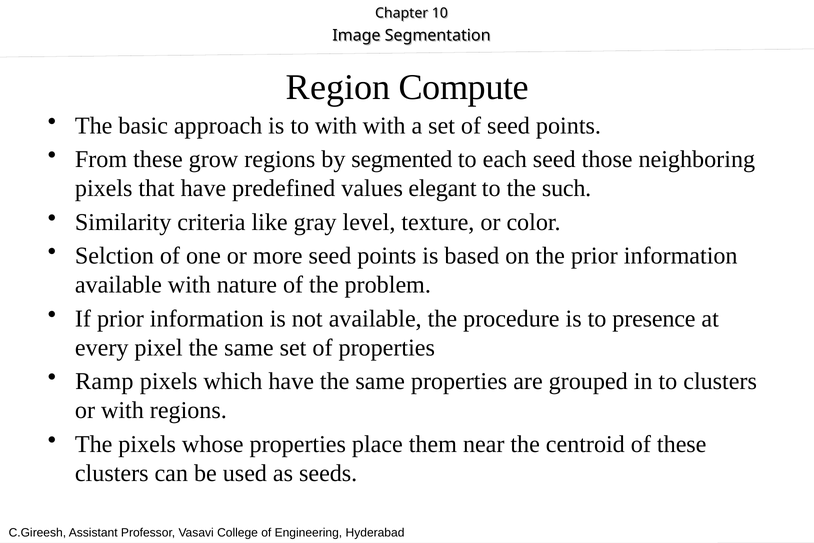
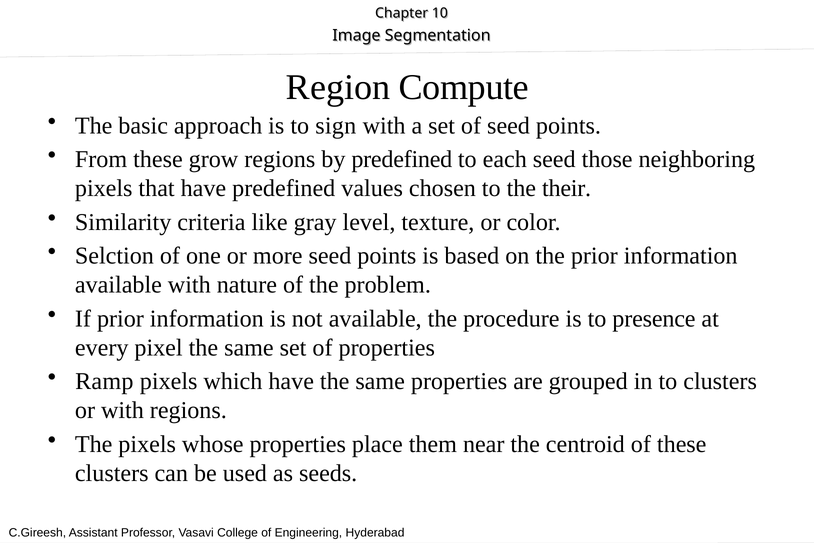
to with: with -> sign (336, 126)
by segmented: segmented -> predefined (402, 159)
elegant: elegant -> chosen (442, 188)
such: such -> their (567, 188)
